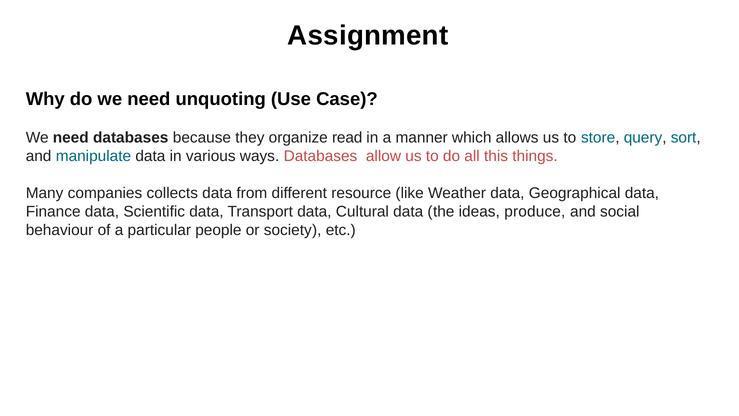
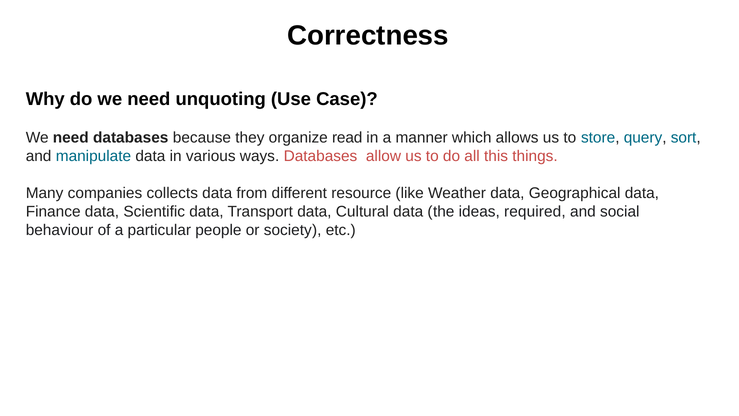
Assignment: Assignment -> Correctness (368, 36)
produce: produce -> required (535, 211)
